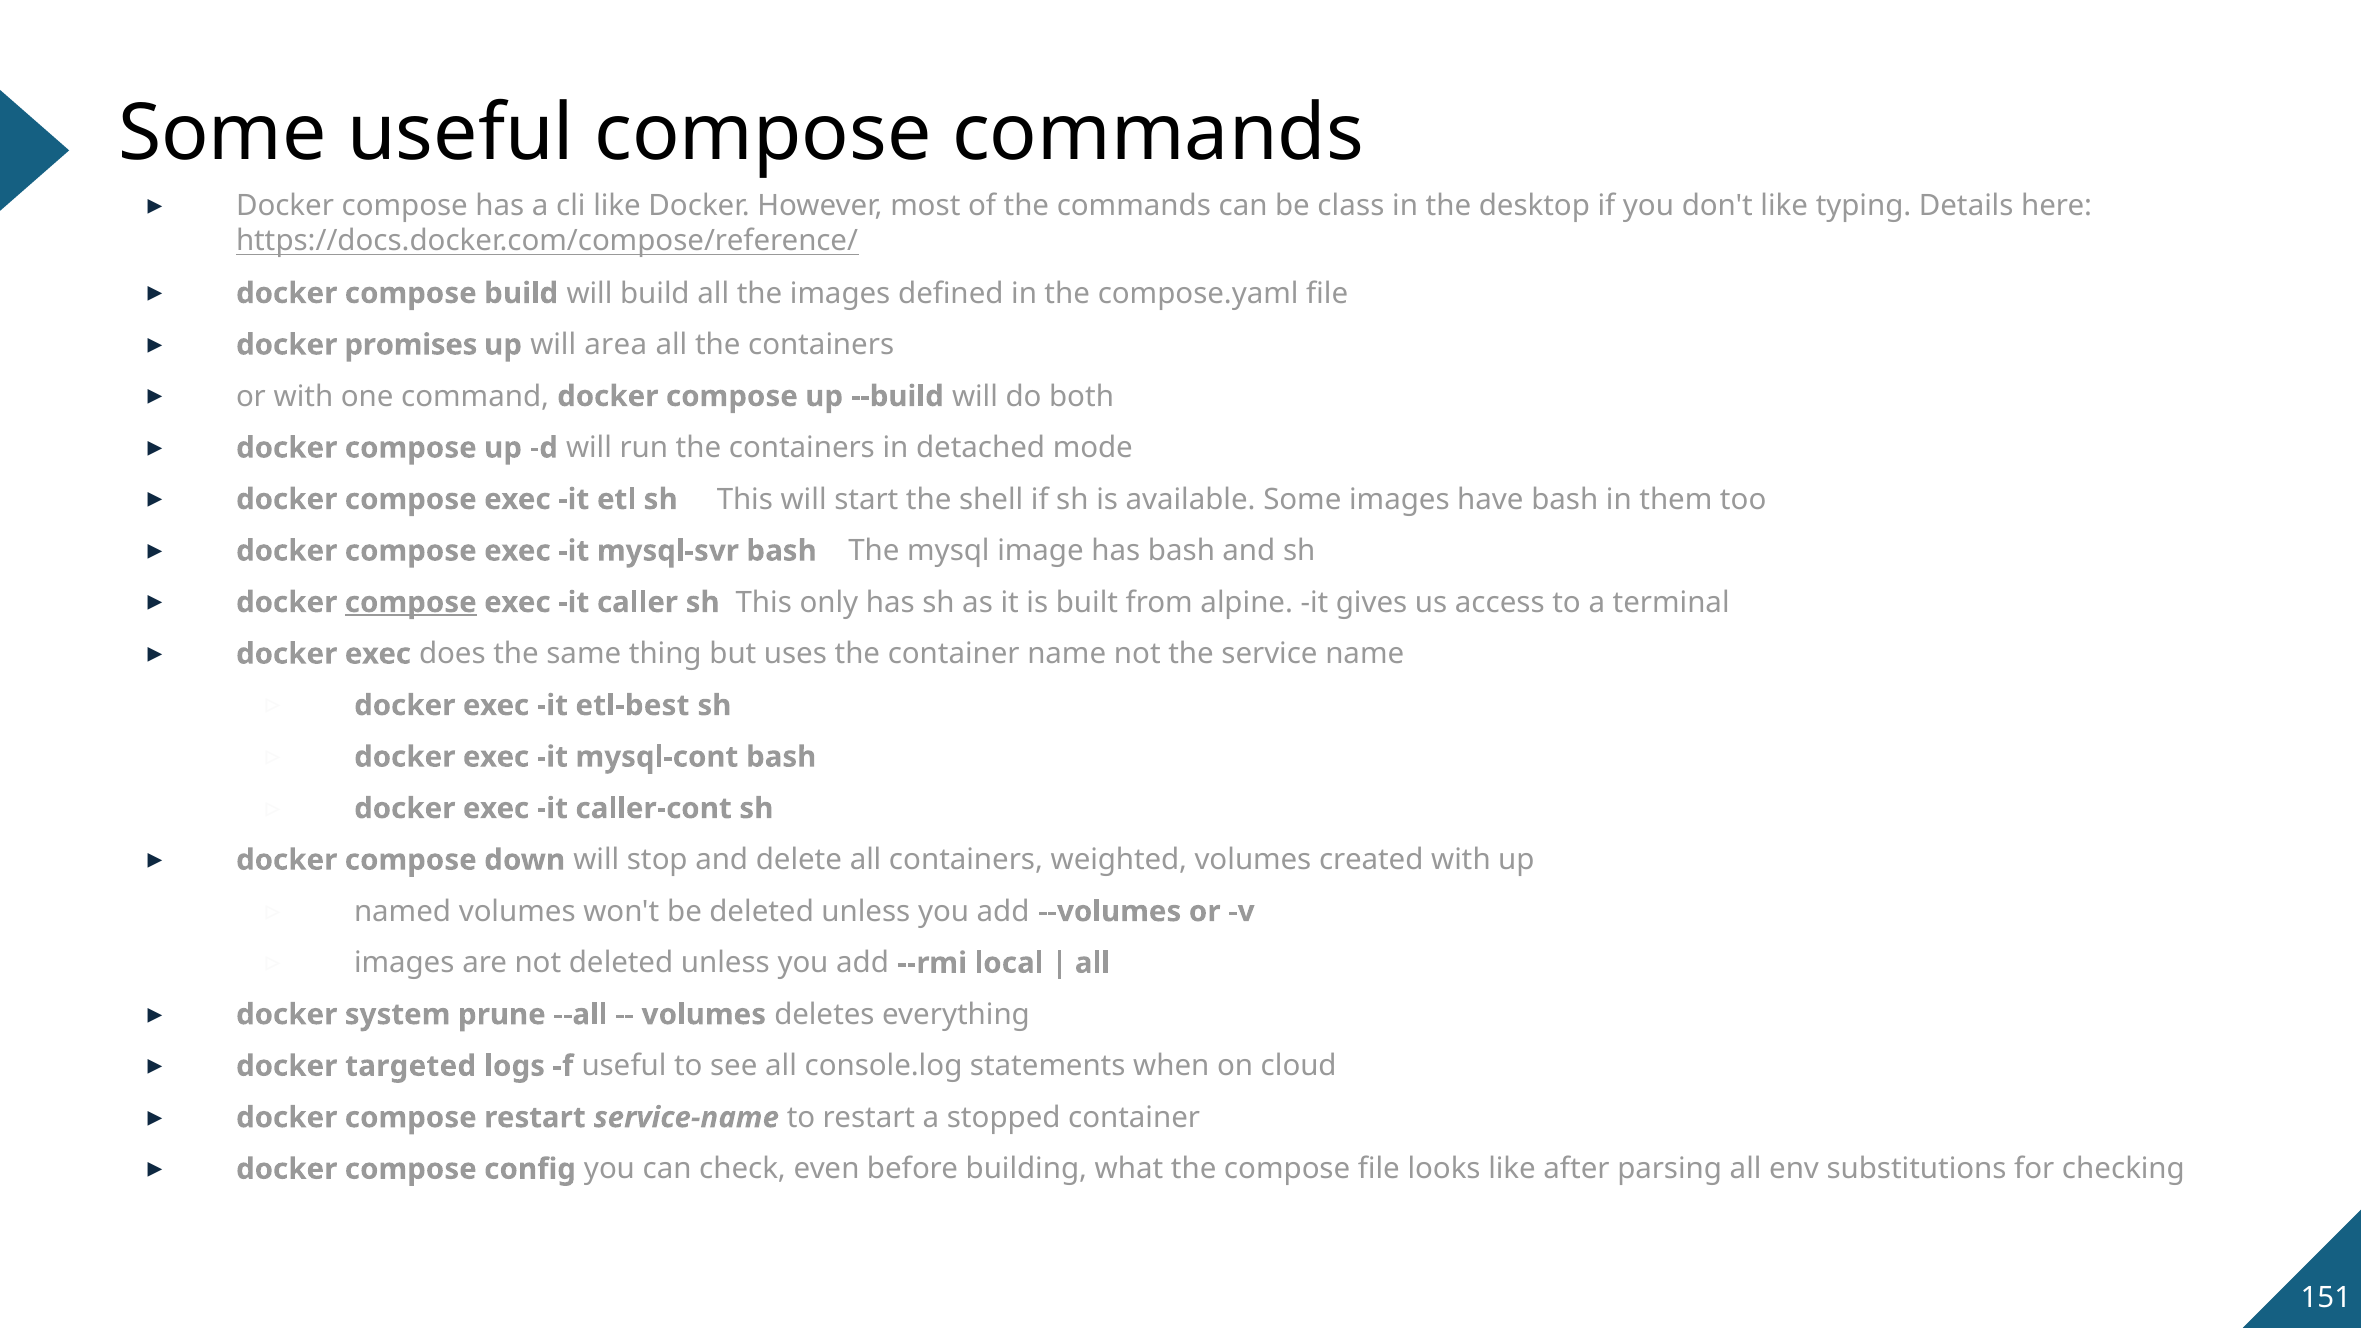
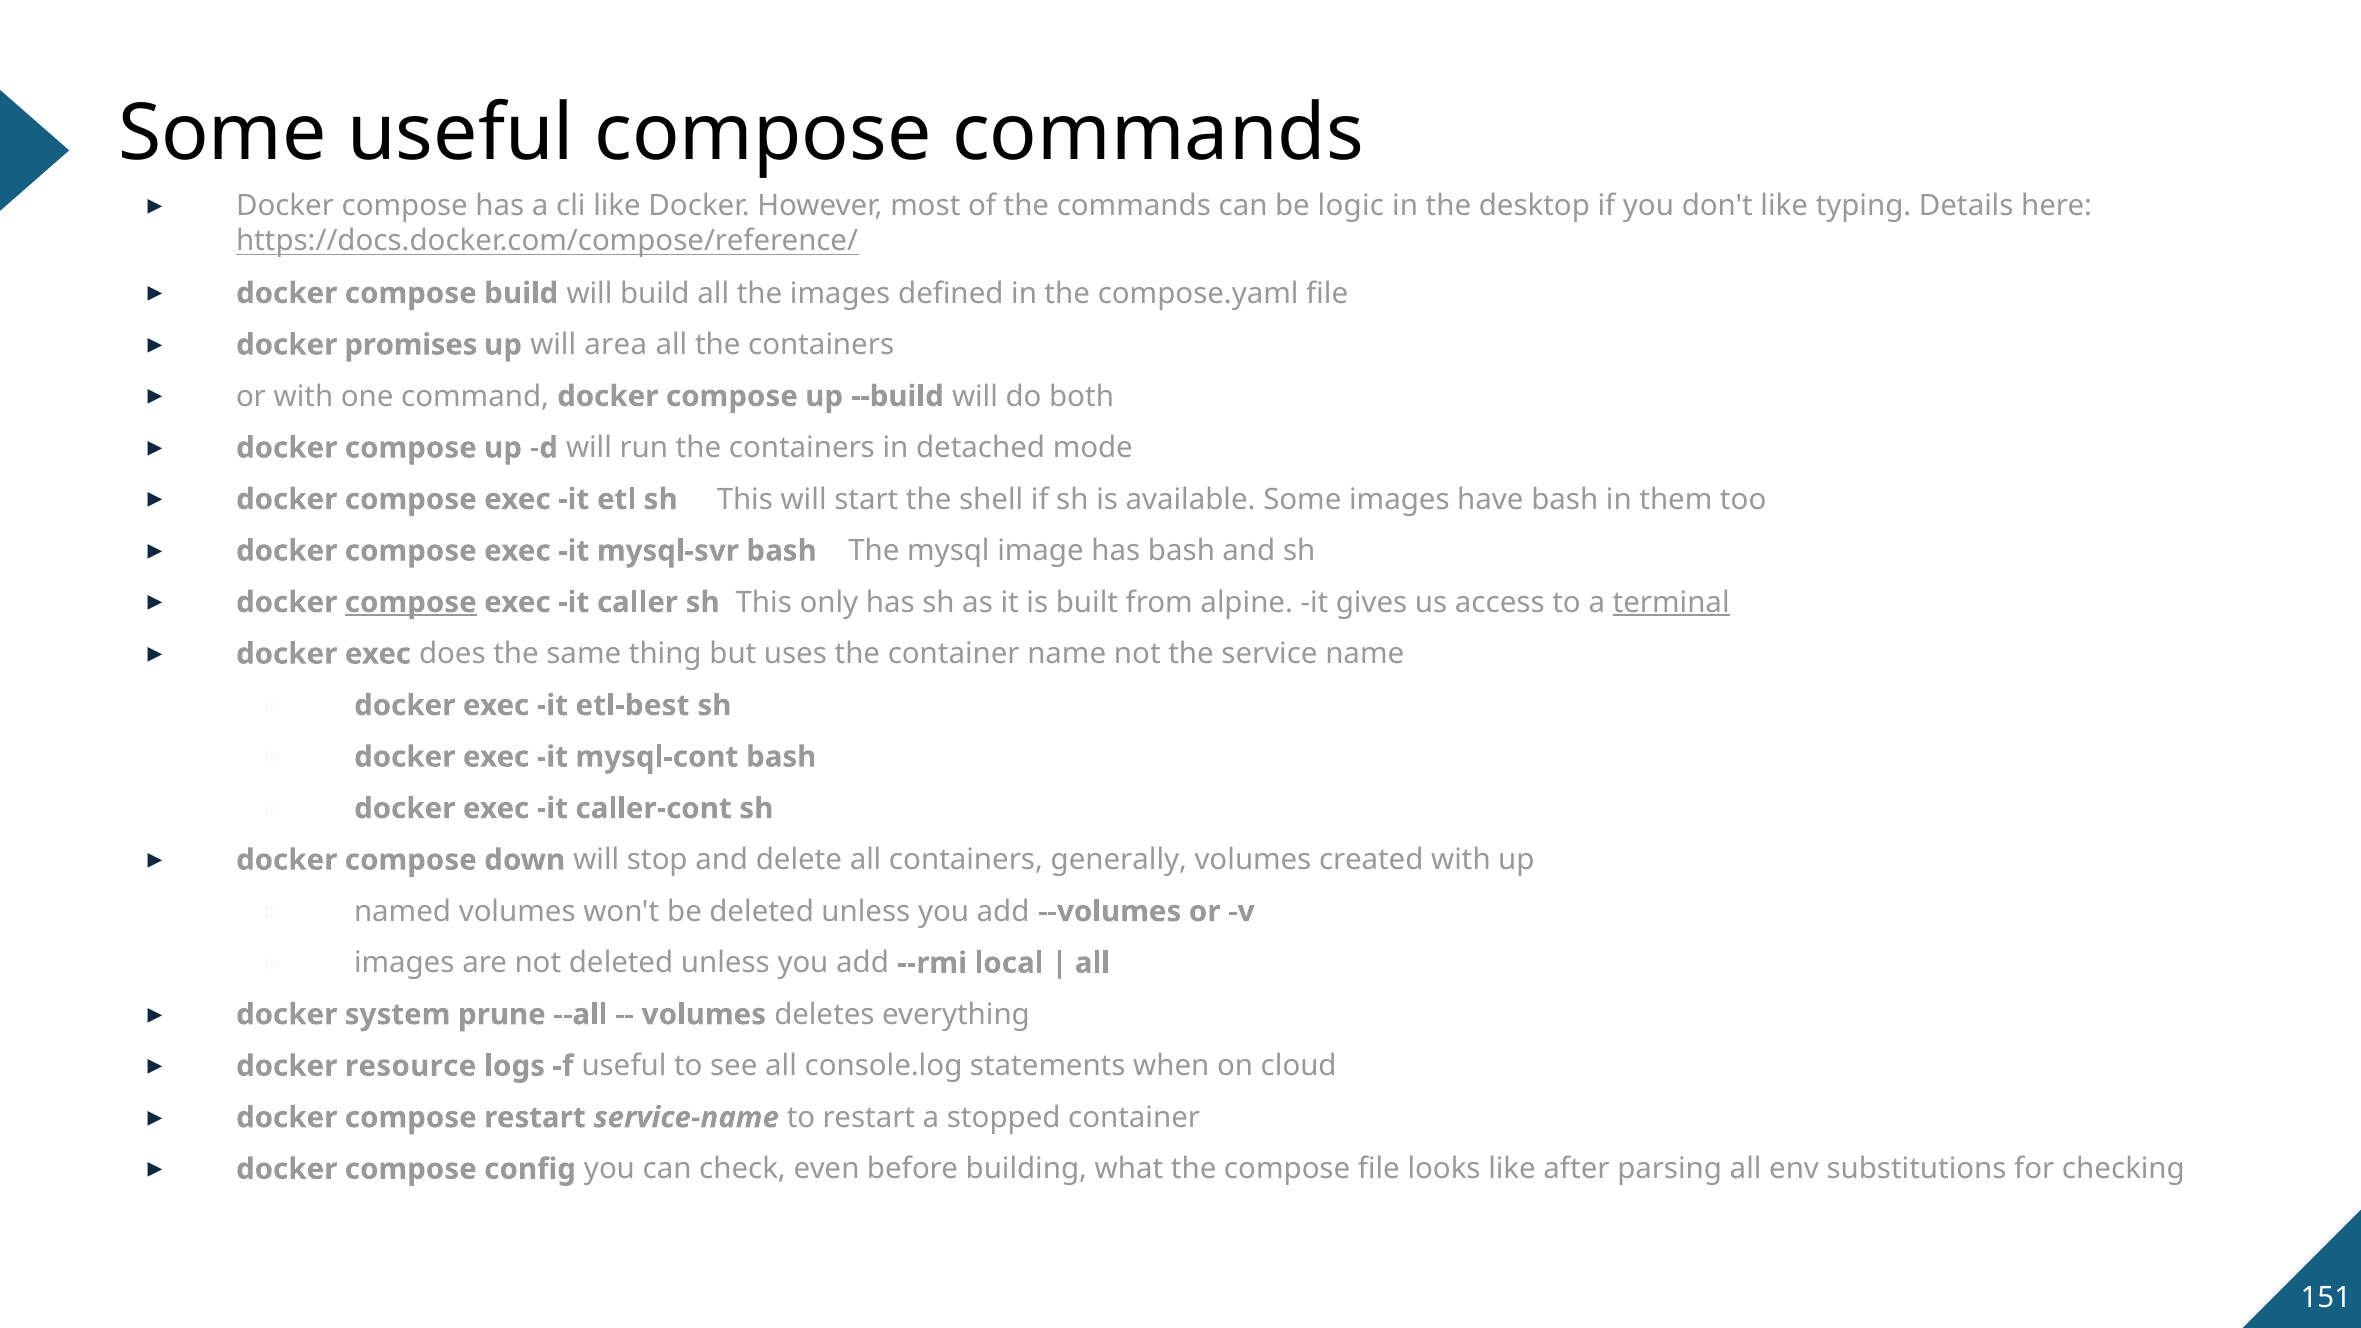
class: class -> logic (1351, 206)
terminal underline: none -> present (1671, 602)
weighted: weighted -> generally (1119, 860)
targeted: targeted -> resource (411, 1066)
